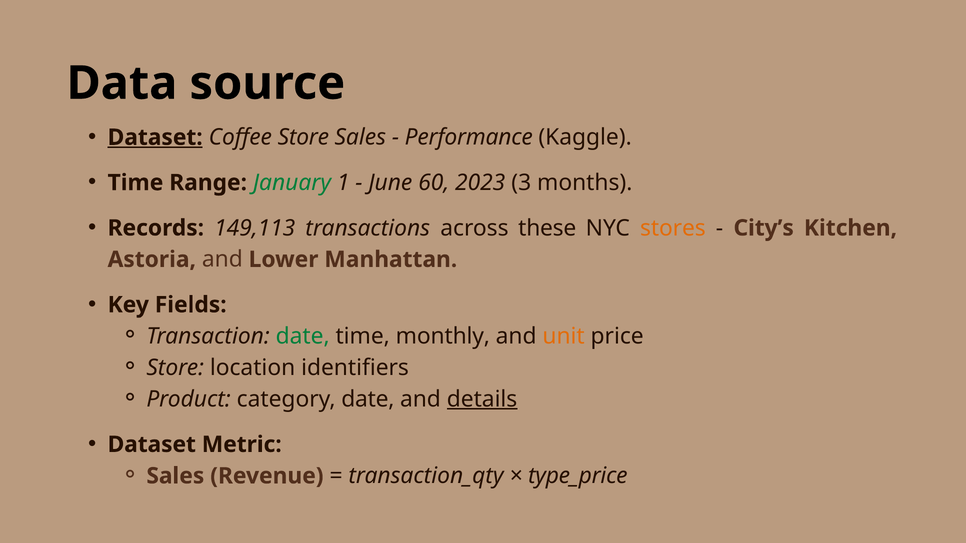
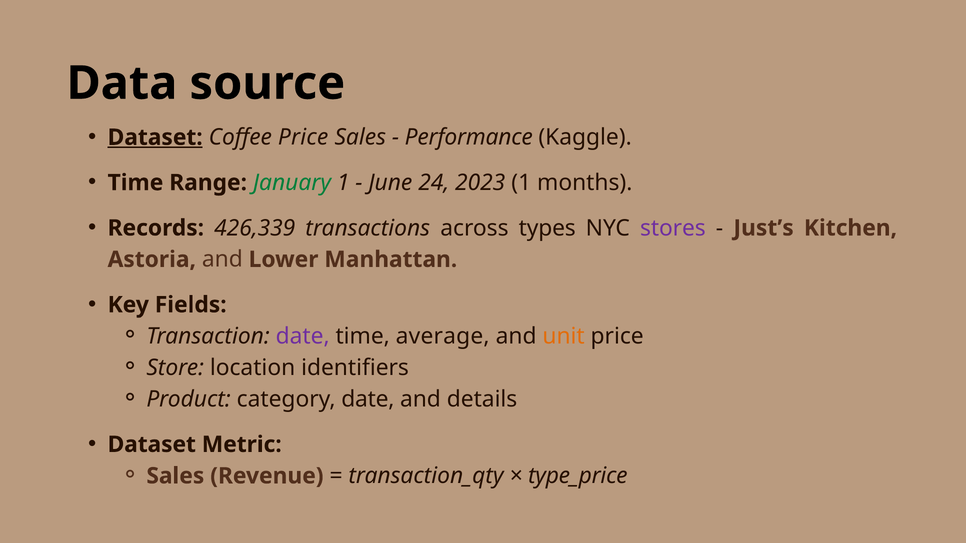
Coffee Store: Store -> Price (303, 137)
60: 60 -> 24 (434, 183)
2023 3: 3 -> 1 (521, 183)
149,113: 149,113 -> 426,339 (255, 228)
these: these -> types (547, 228)
stores colour: orange -> purple (673, 228)
City’s: City’s -> Just’s (764, 228)
date colour: green -> purple (303, 336)
monthly: monthly -> average (443, 336)
details underline: present -> none (482, 399)
